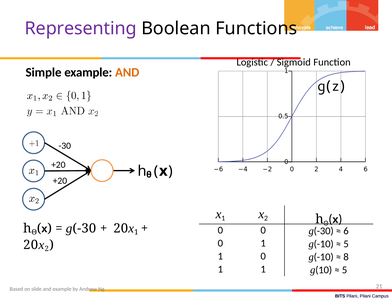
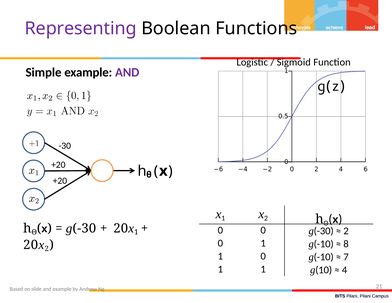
AND colour: orange -> purple (127, 72)
6: 6 -> 2 (346, 231)
5: 5 -> 8 (346, 244)
8: 8 -> 7 (346, 257)
5: 5 -> 4 (345, 270)
